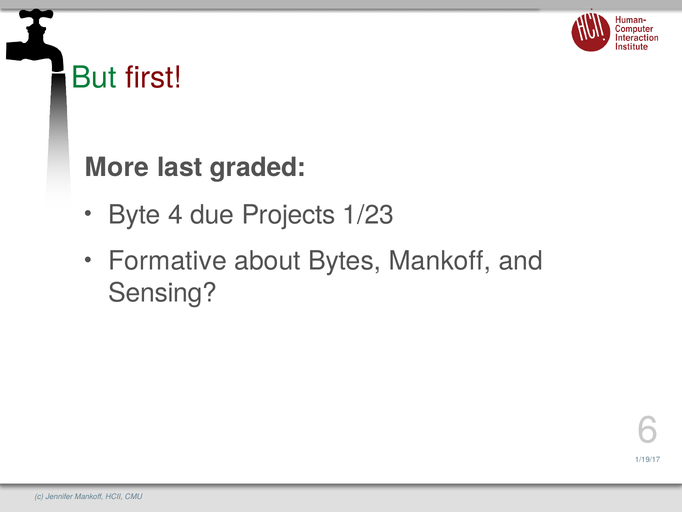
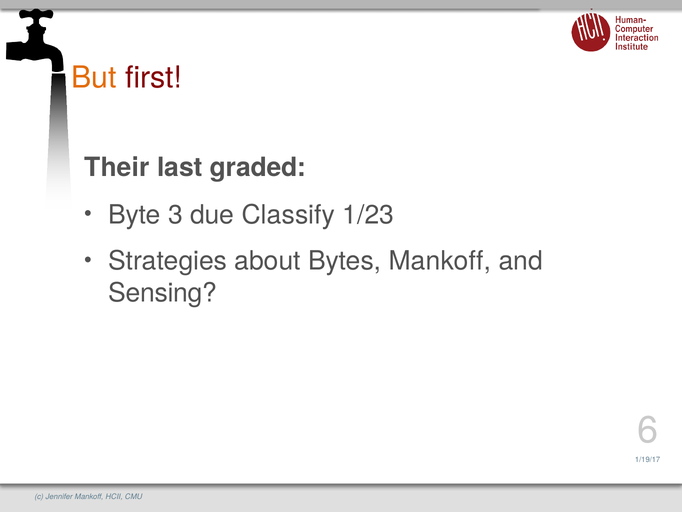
But colour: green -> orange (94, 77)
More: More -> Their (117, 167)
4: 4 -> 3 (175, 215)
Projects: Projects -> Classify (288, 215)
Formative: Formative -> Strategies (168, 261)
